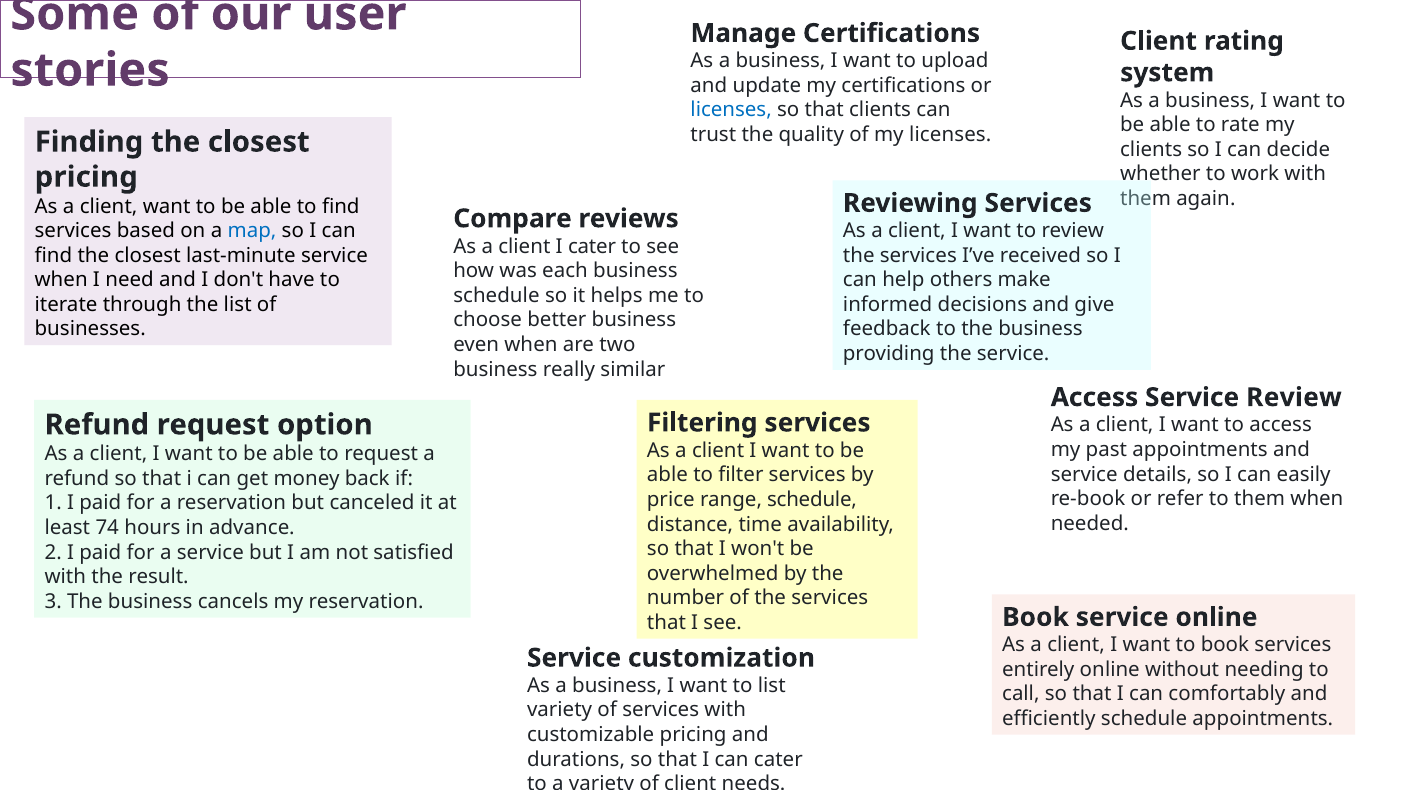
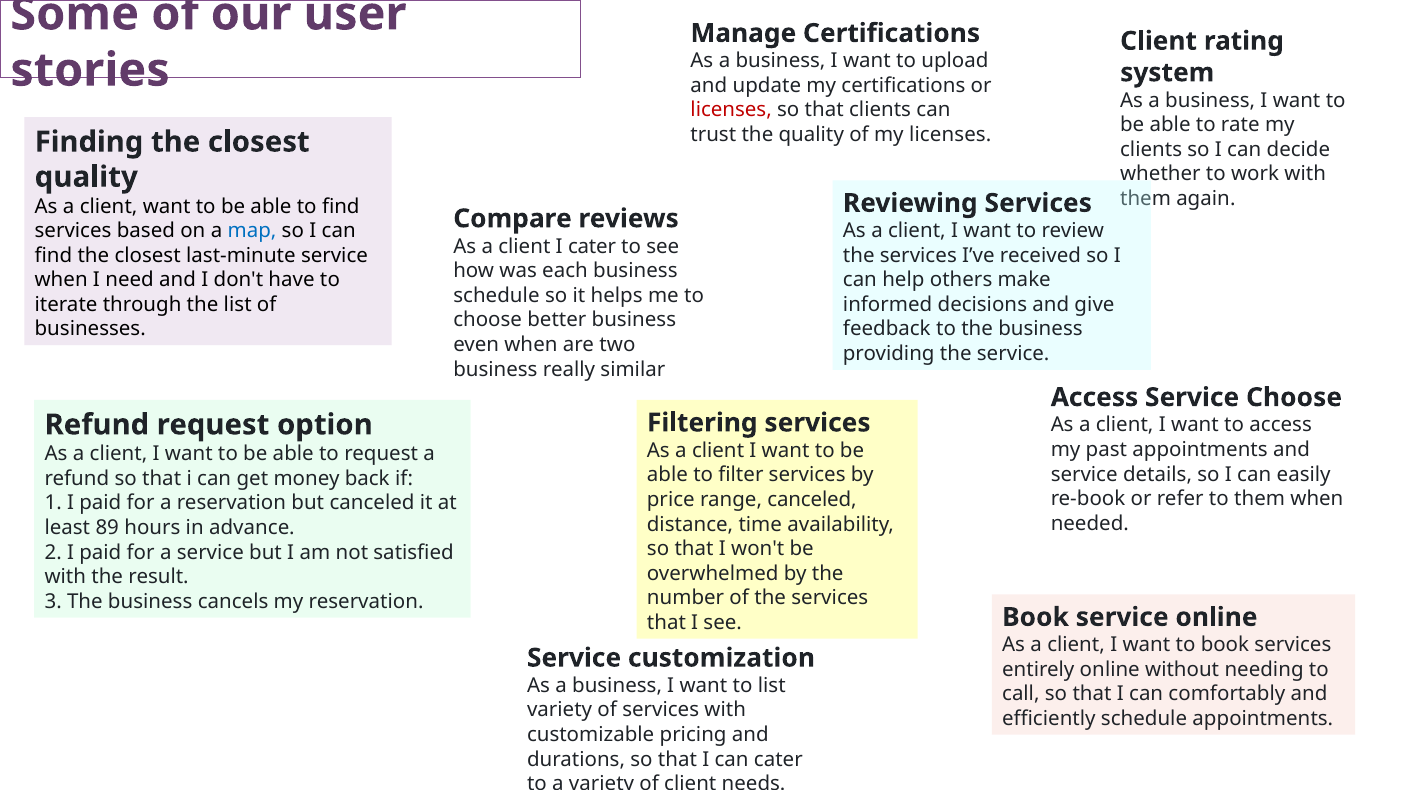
licenses colour: blue -> red (731, 110)
pricing: pricing -> quality (86, 177)
Service Review: Review -> Choose (1294, 398)
range schedule: schedule -> canceled (812, 500)
74: 74 -> 89 (107, 528)
